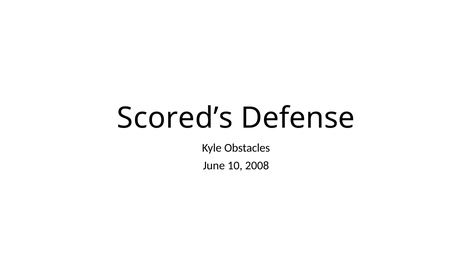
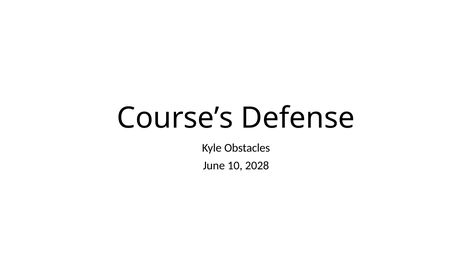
Scored’s: Scored’s -> Course’s (175, 118)
2008: 2008 -> 2028 (257, 165)
